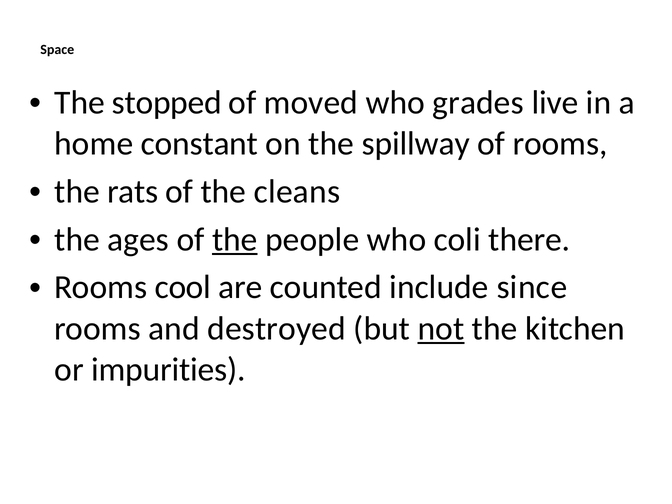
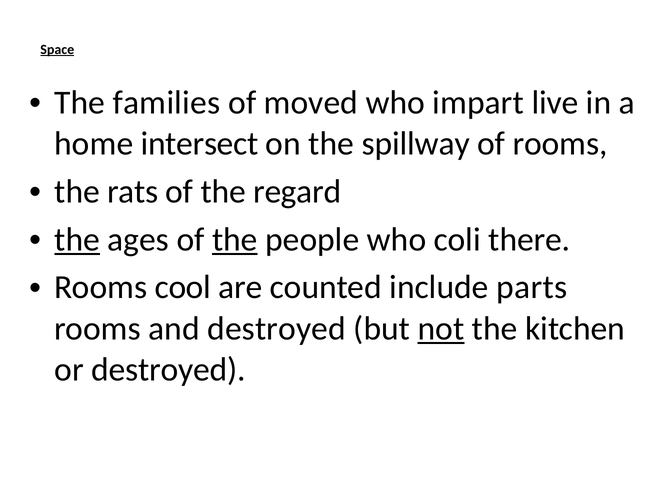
Space underline: none -> present (57, 49)
stopped: stopped -> families (167, 103)
grades: grades -> impart (478, 103)
constant: constant -> intersect (199, 144)
cleans: cleans -> regard (297, 192)
the underline: none -> present (77, 239)
since: since -> parts (532, 287)
or impurities: impurities -> destroyed (169, 370)
